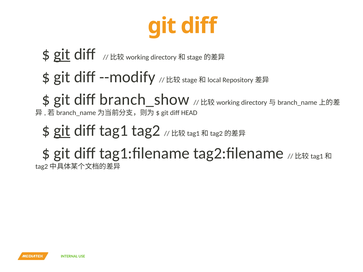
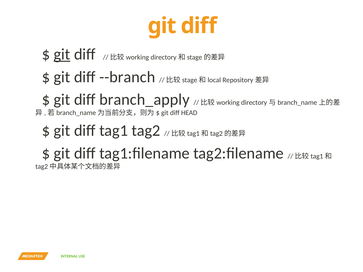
--modify: --modify -> --branch (127, 77)
branch_show: branch_show -> branch_apply (144, 100)
git underline: present -> none (62, 131)
